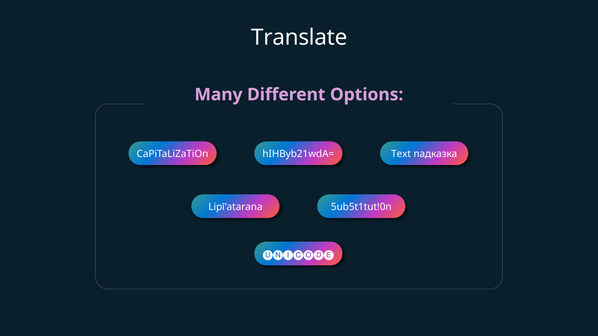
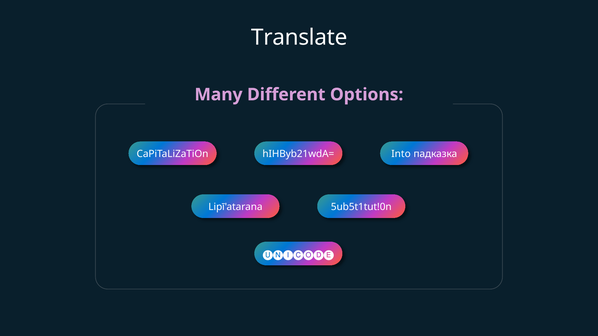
Text: Text -> Into (401, 154)
